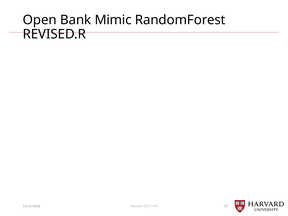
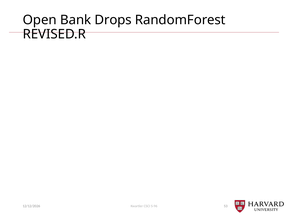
Mimic: Mimic -> Drops (113, 20)
